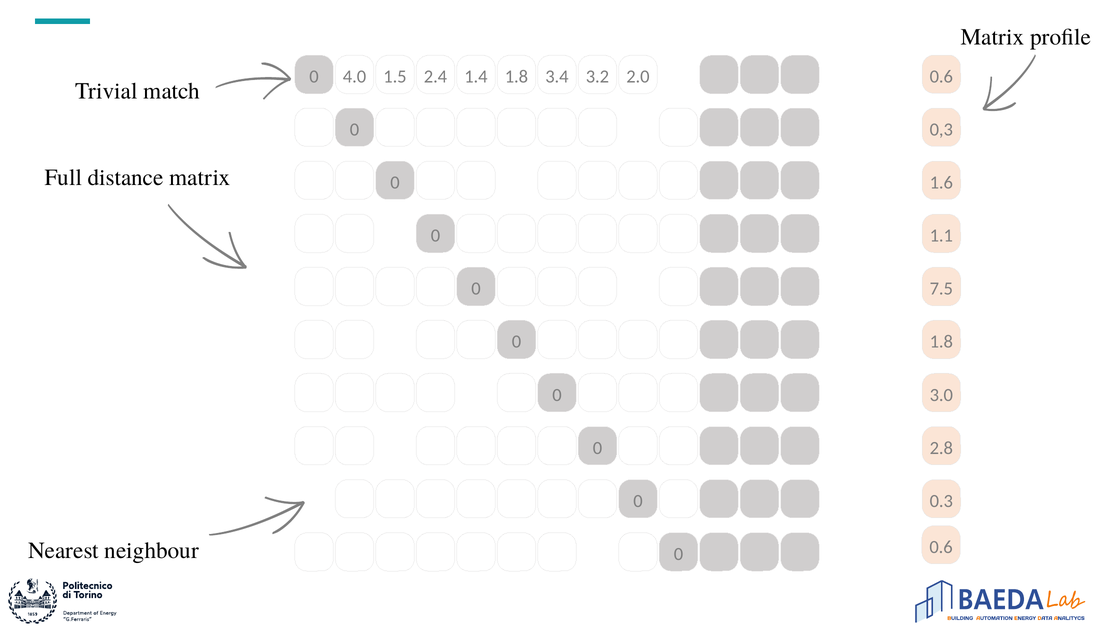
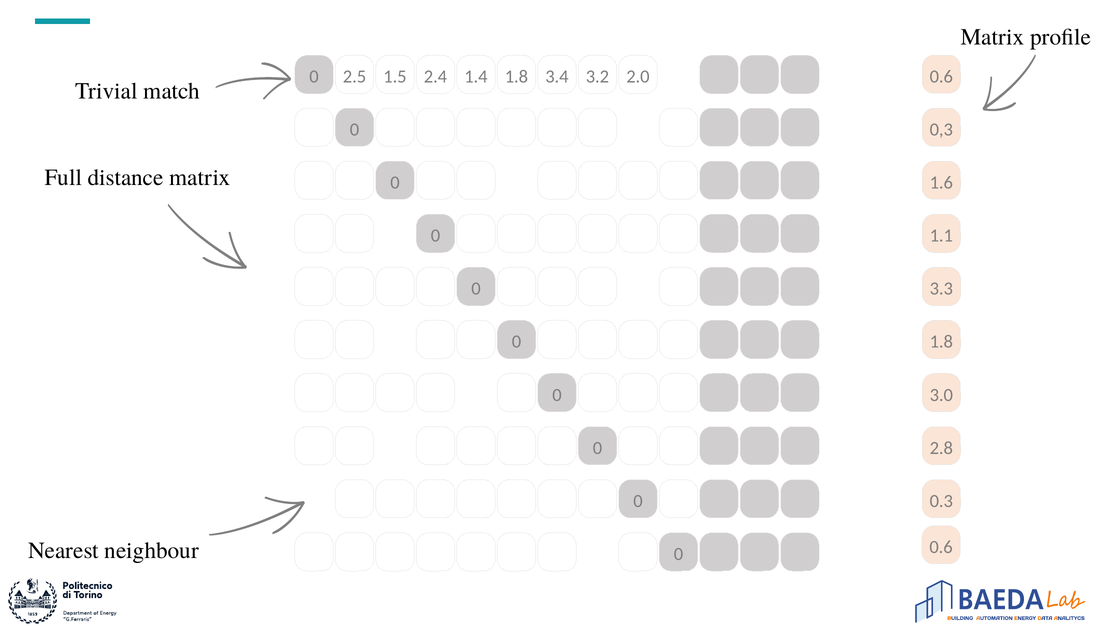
4.0: 4.0 -> 2.5 (355, 77)
7.5: 7.5 -> 3.3 (941, 289)
